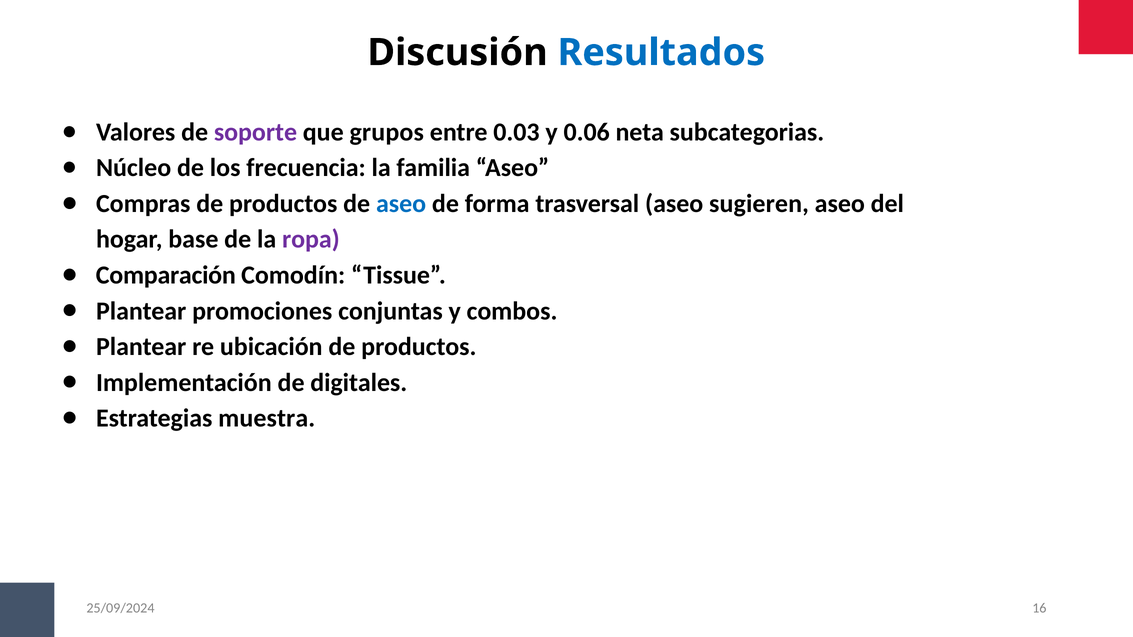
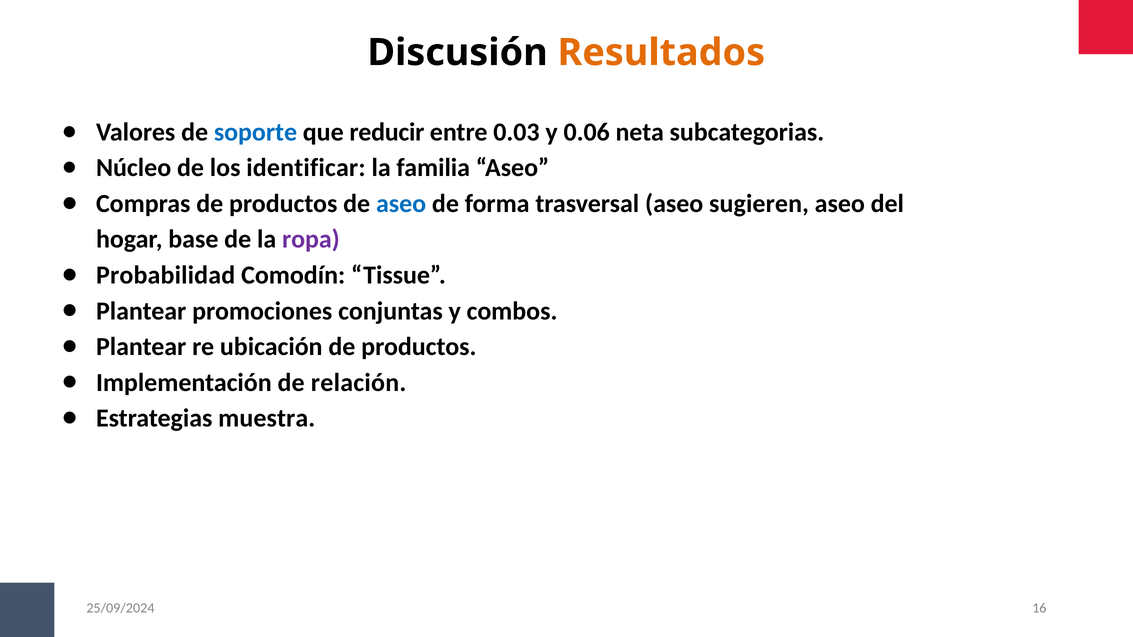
Resultados colour: blue -> orange (661, 53)
soporte colour: purple -> blue (255, 132)
grupos: grupos -> reducir (387, 132)
frecuencia: frecuencia -> identificar (306, 168)
Comparación: Comparación -> Probabilidad (166, 275)
digitales: digitales -> relación (359, 383)
